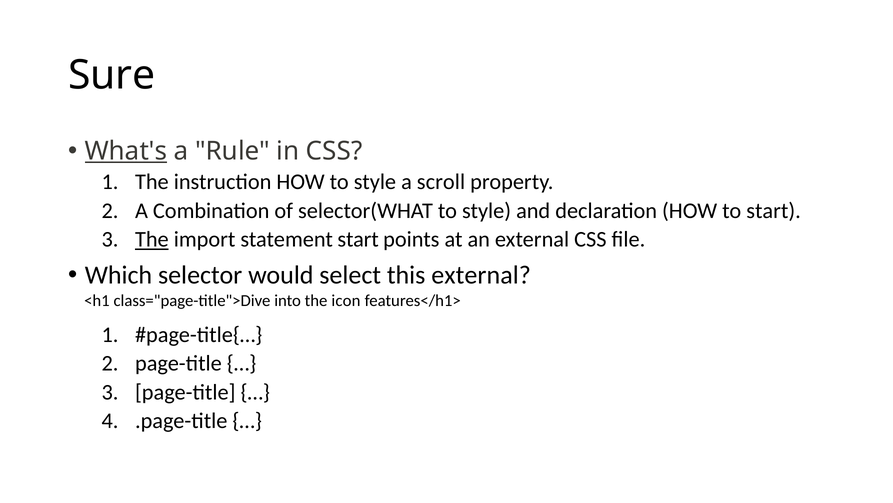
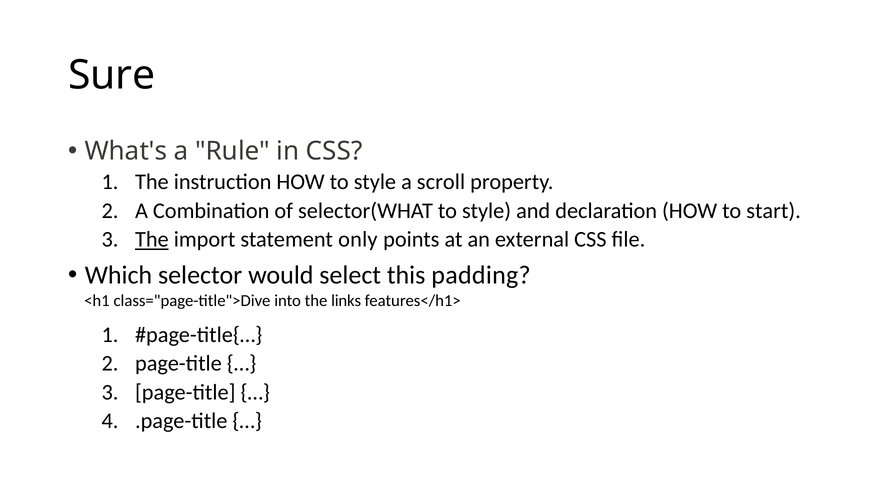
What's underline: present -> none (126, 151)
statement start: start -> only (358, 239)
this external: external -> padding (481, 275)
icon: icon -> links (346, 300)
